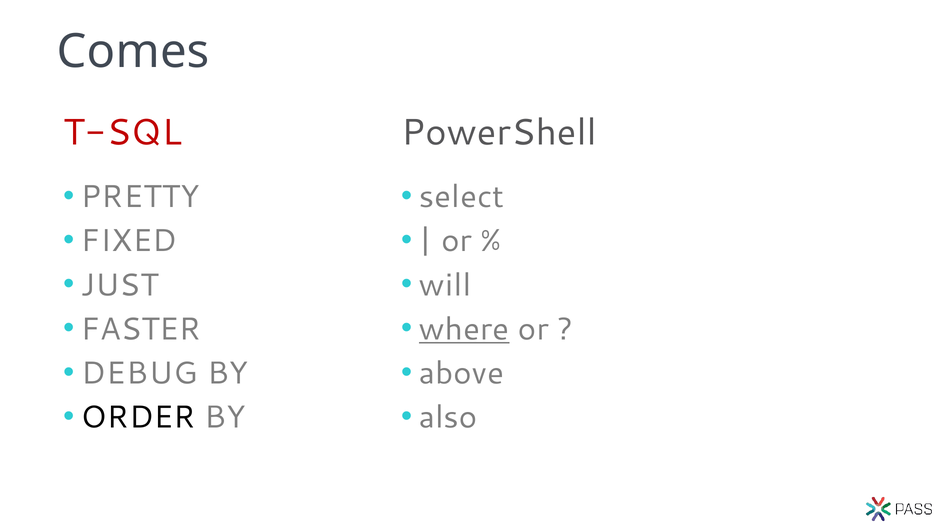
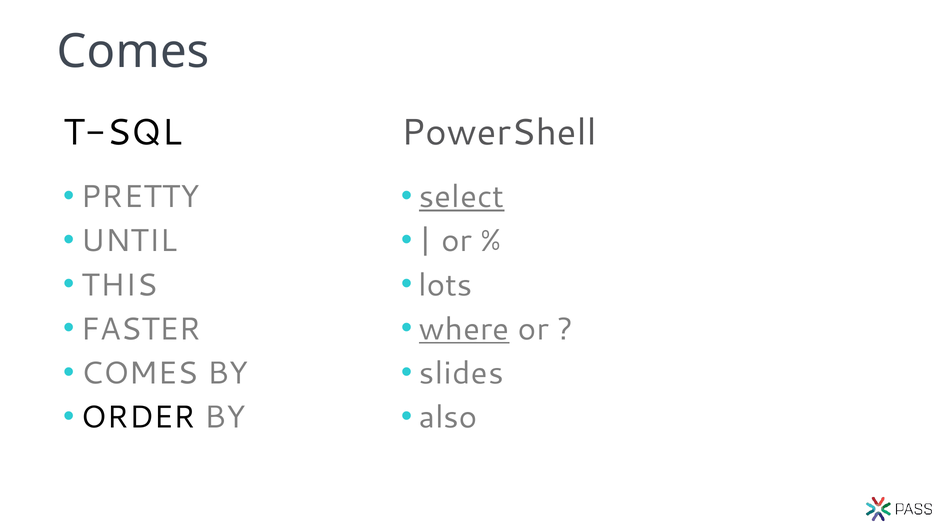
T-SQL colour: red -> black (123, 133)
select underline: none -> present (462, 197)
FIXED: FIXED -> UNTIL (129, 241)
JUST: JUST -> THIS (119, 285)
will: will -> lots (445, 285)
DEBUG: DEBUG -> COMES (140, 373)
above: above -> slides (461, 373)
